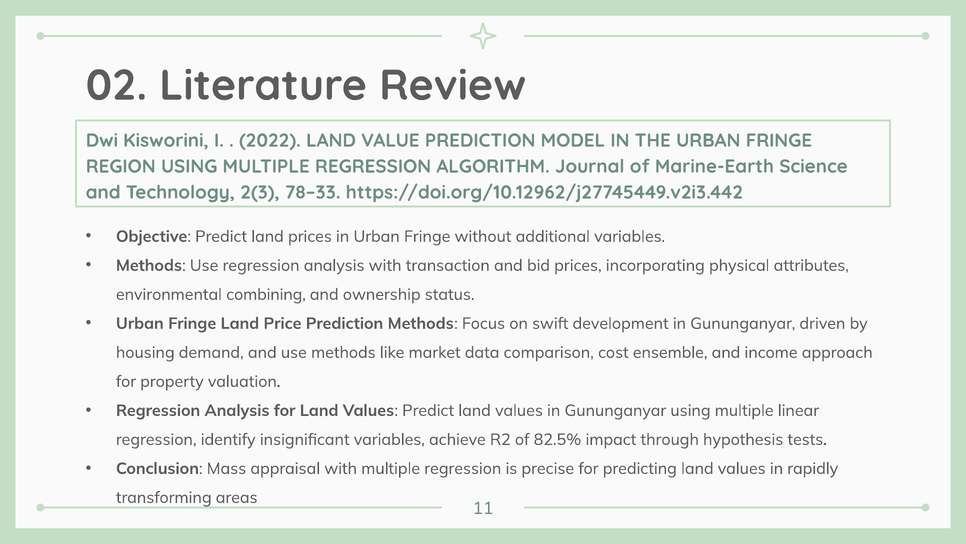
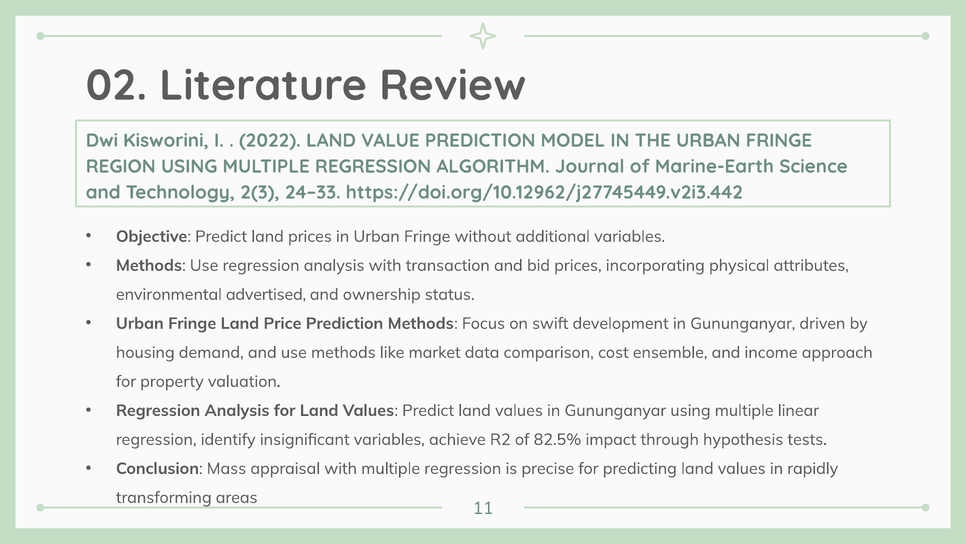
78–33: 78–33 -> 24–33 (313, 192)
combining: combining -> advertised (266, 294)
